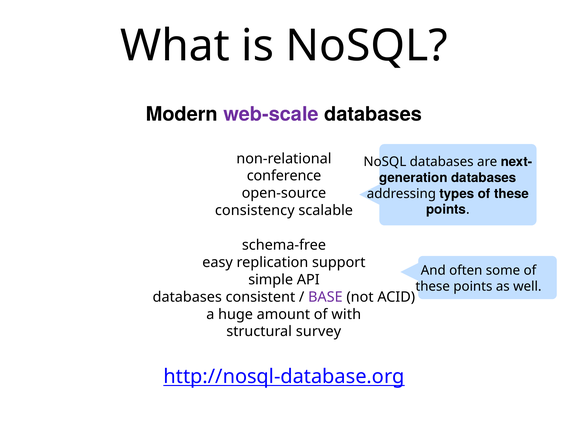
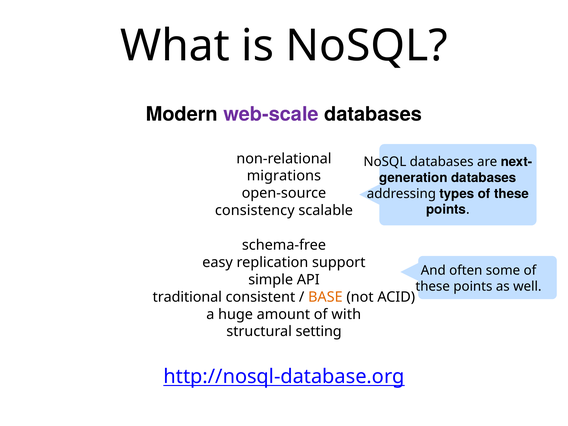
conference: conference -> migrations (284, 176)
databases: databases -> traditional (187, 297)
BASE colour: purple -> orange (325, 297)
survey: survey -> setting (319, 332)
